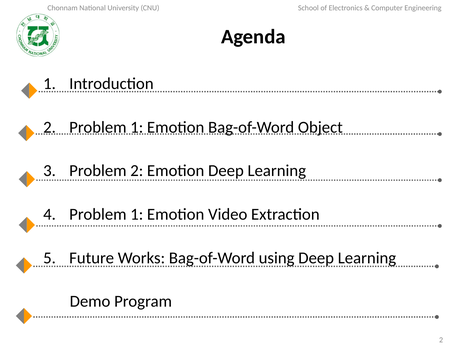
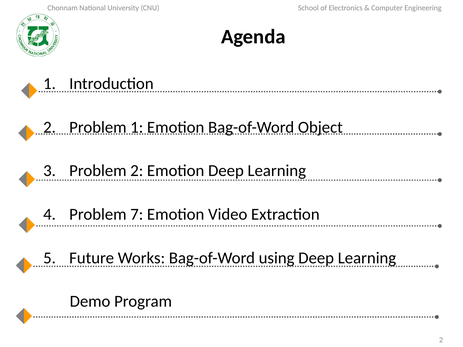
1: 1 -> 7 (137, 214)
